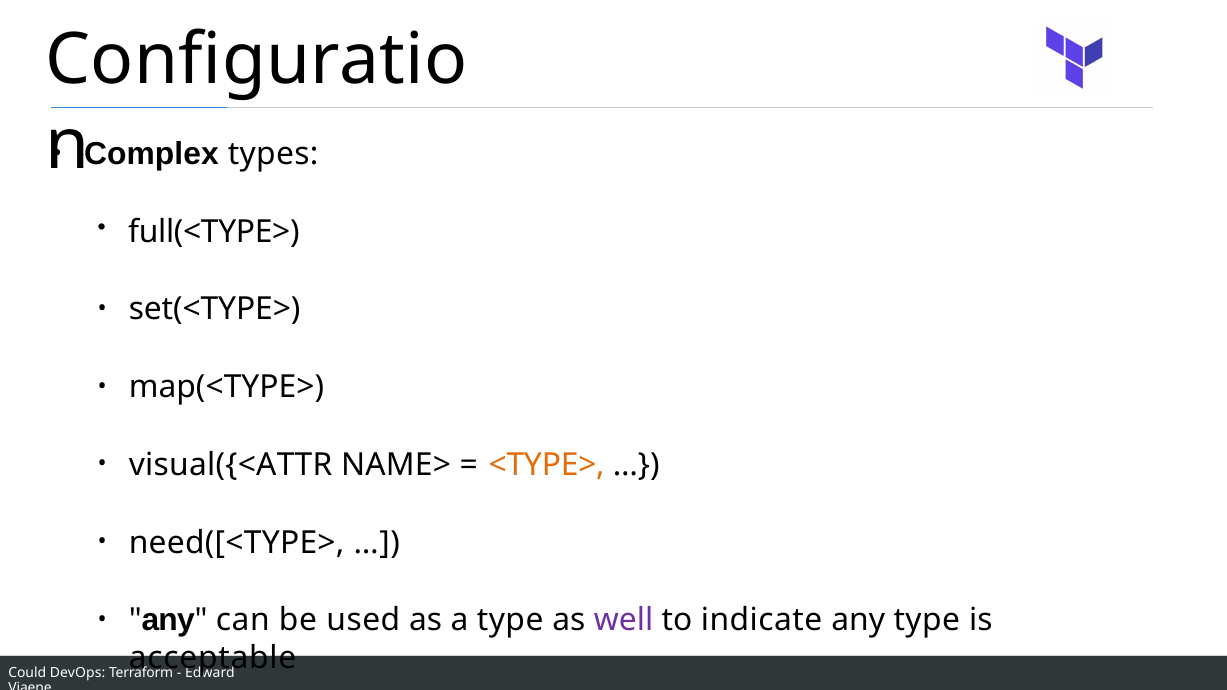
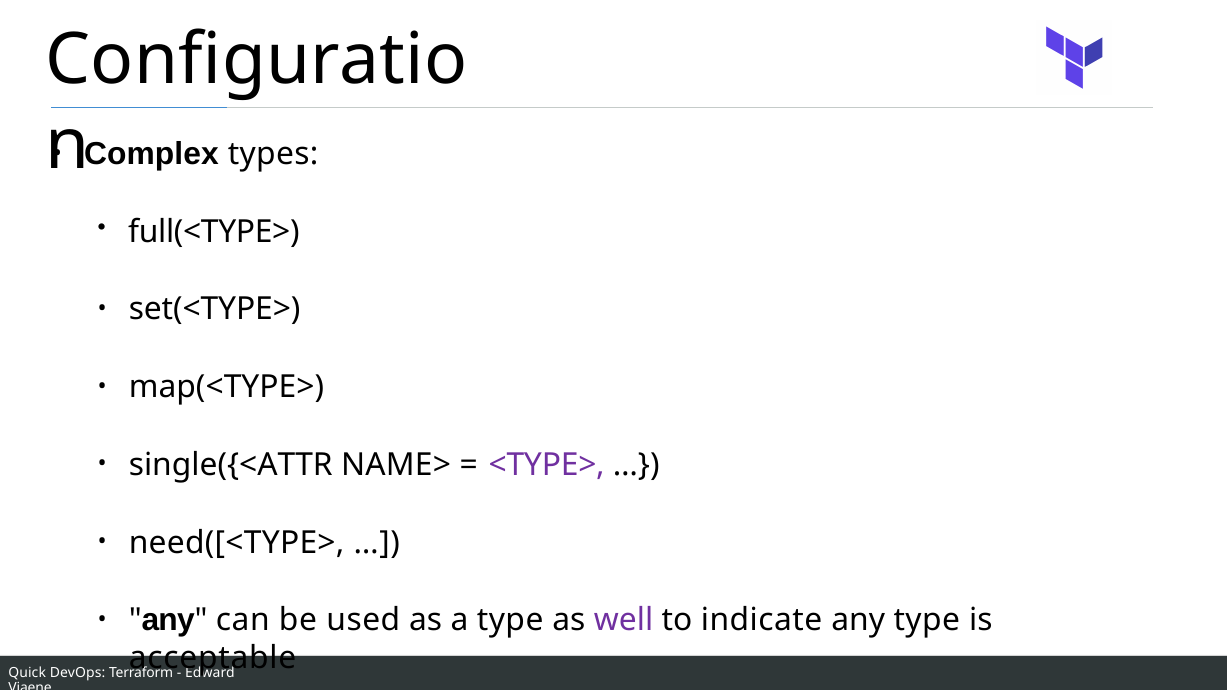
visual({<ATTR: visual({<ATTR -> single({<ATTR (231, 465)
<TYPE> colour: orange -> purple (547, 465)
Could: Could -> Quick (27, 674)
